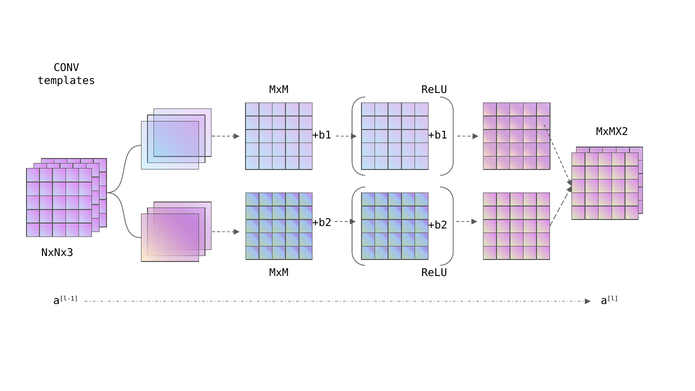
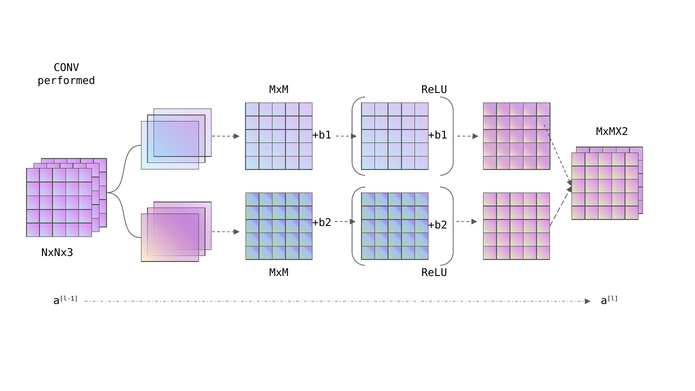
templates: templates -> performed (66, 81)
